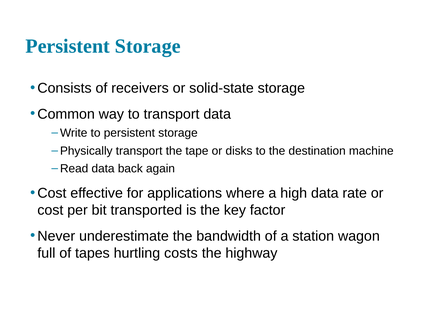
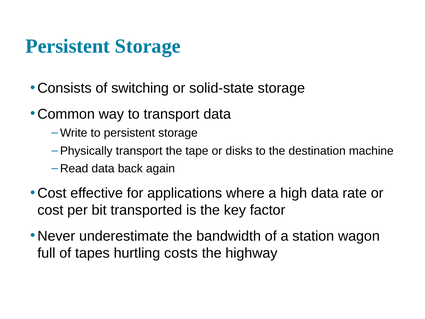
receivers: receivers -> switching (140, 88)
